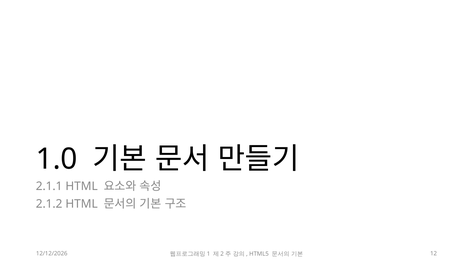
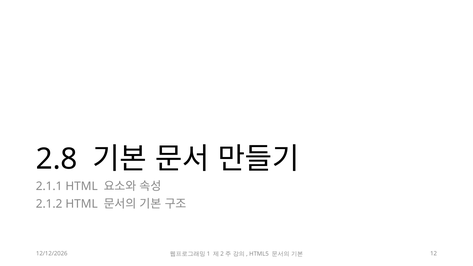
1.0: 1.0 -> 2.8 (57, 159)
